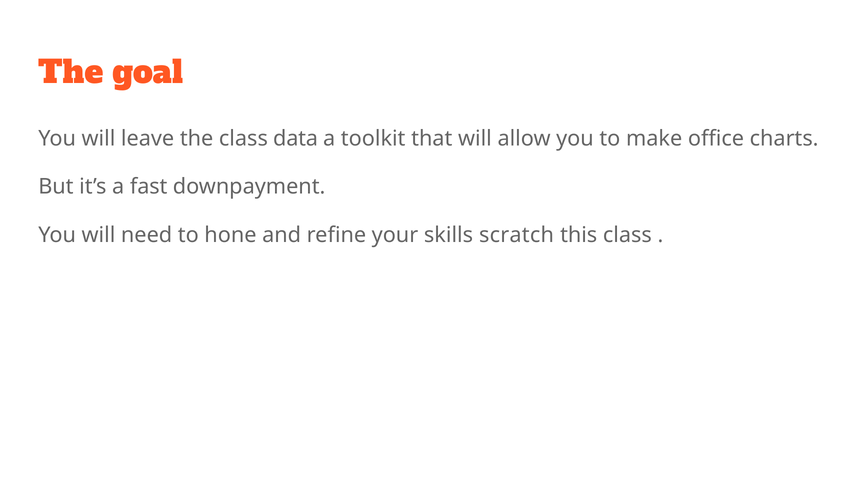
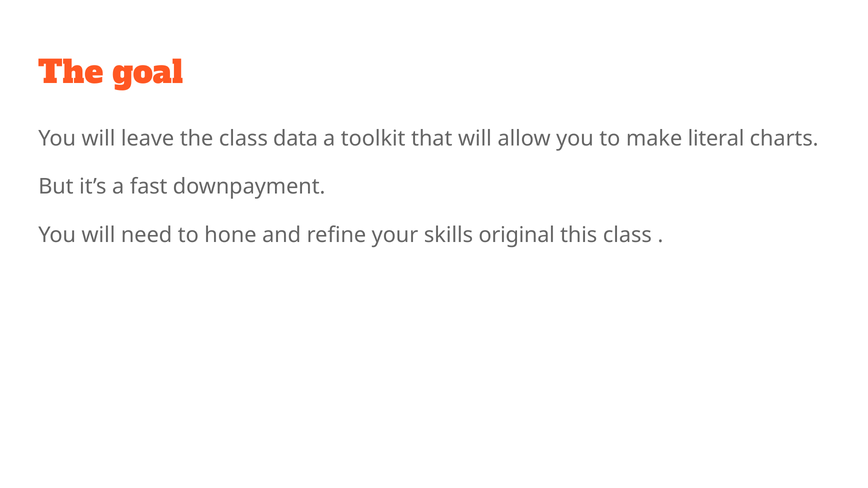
office: office -> literal (716, 138)
scratch: scratch -> original (517, 235)
